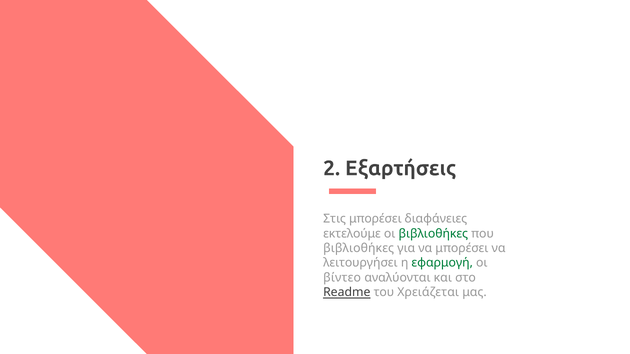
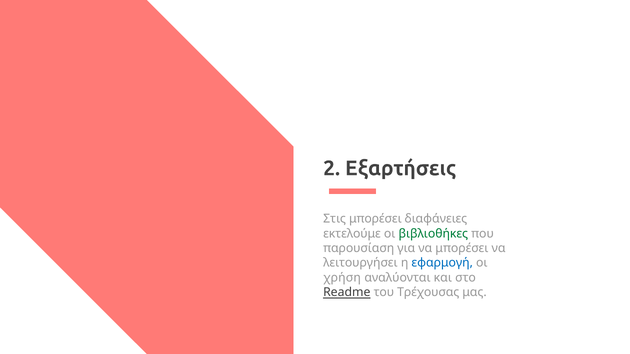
βιβλιοθήκες: βιβλιοθήκες -> παρουσίαση (359, 248)
εφαρμογή colour: green -> blue (442, 263)
βίντεο: βίντεο -> χρήση (342, 278)
Χρειάζεται: Χρειάζεται -> Τρέχουσας (428, 293)
